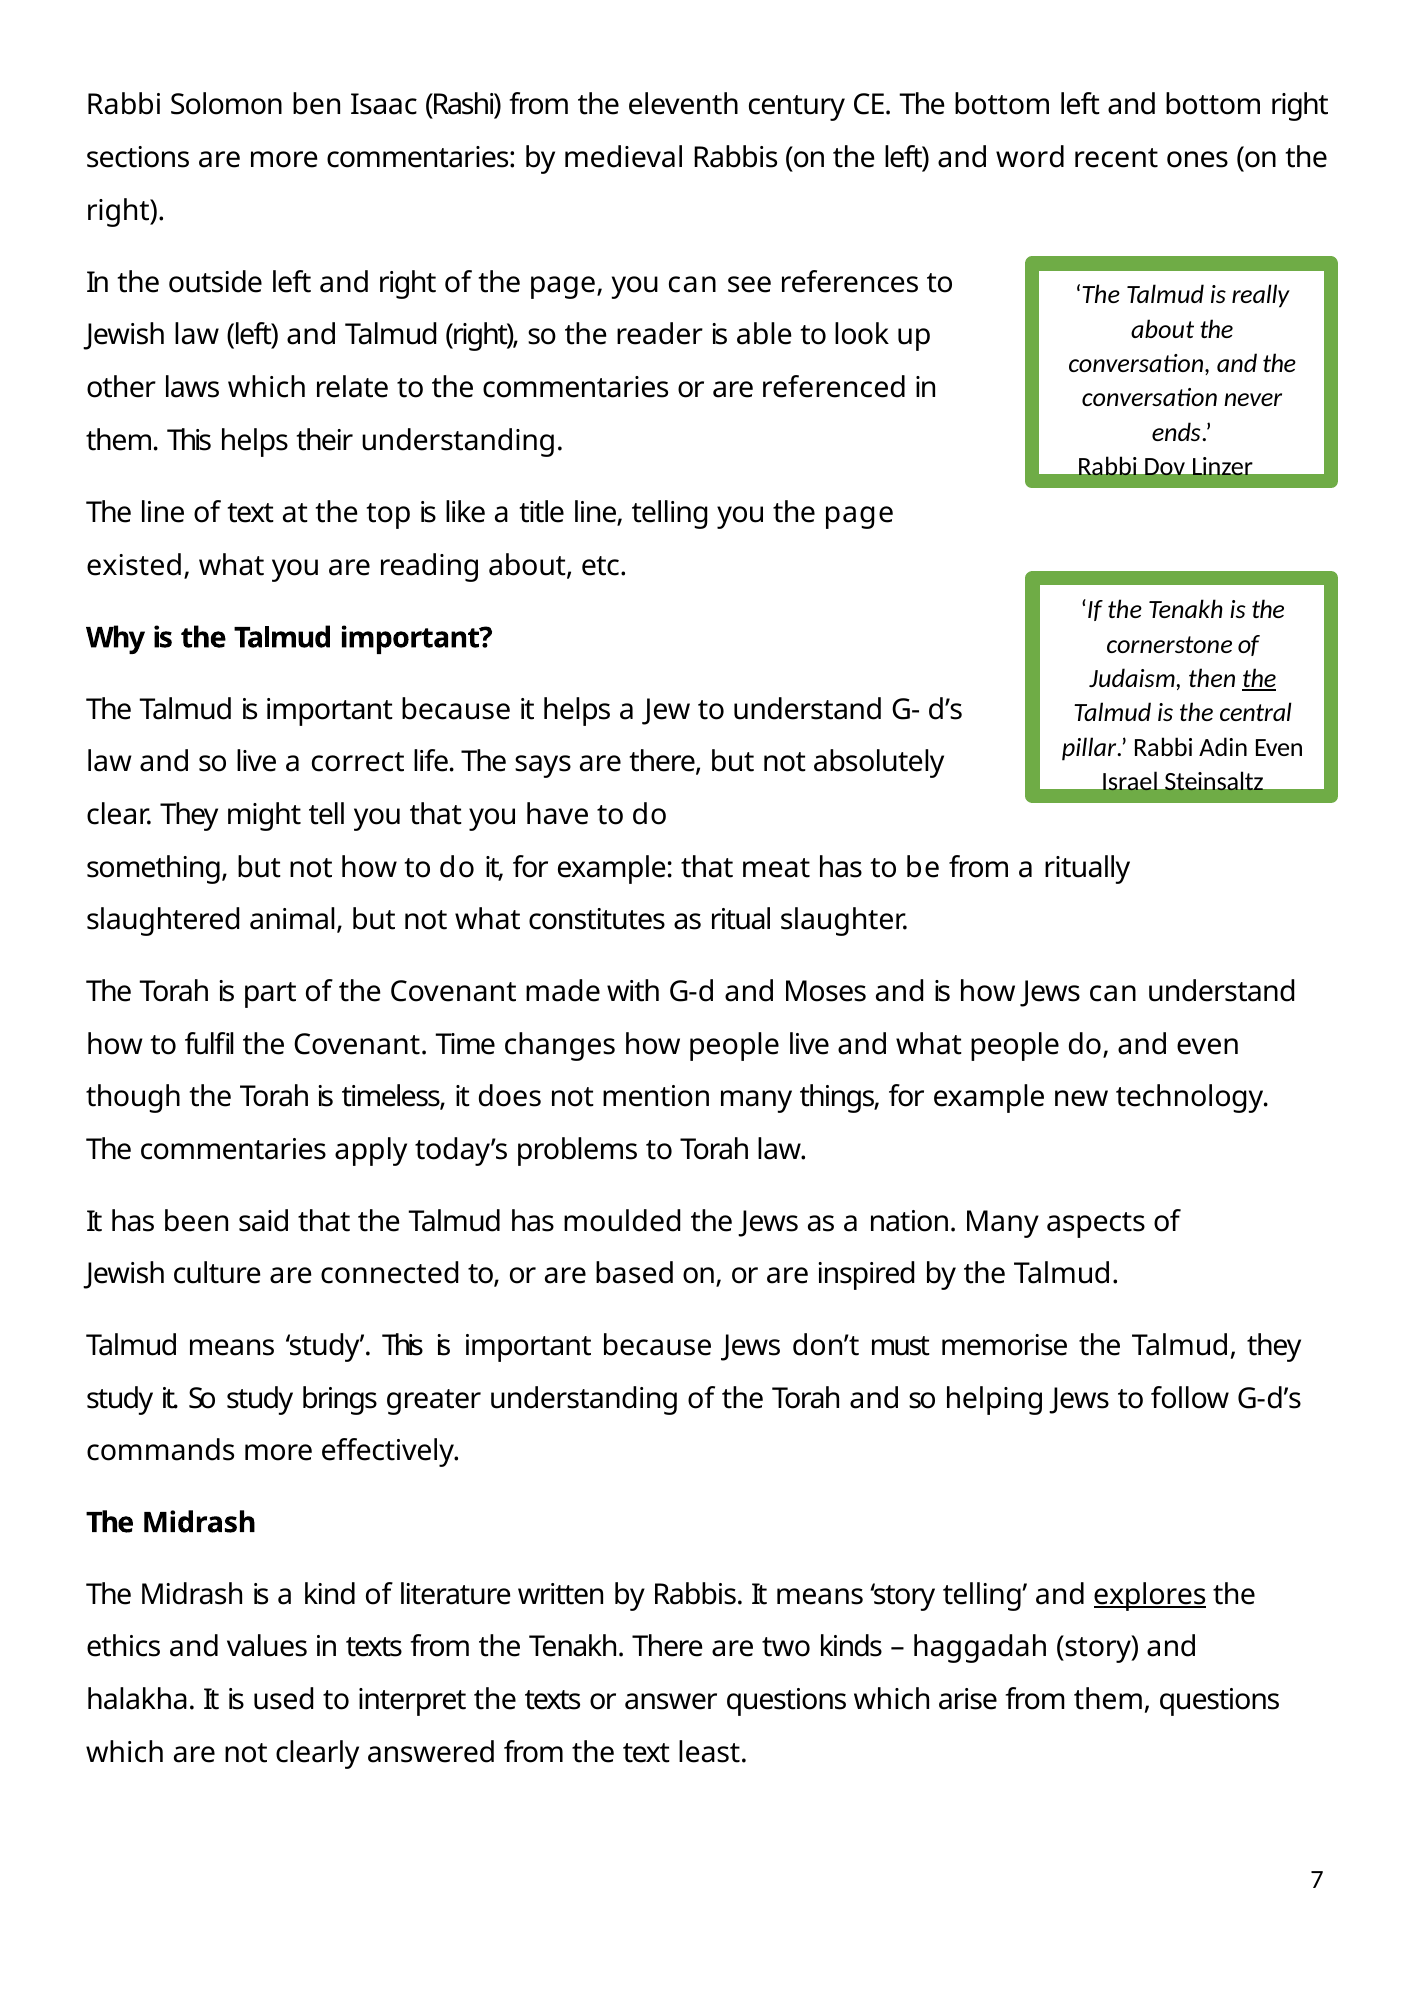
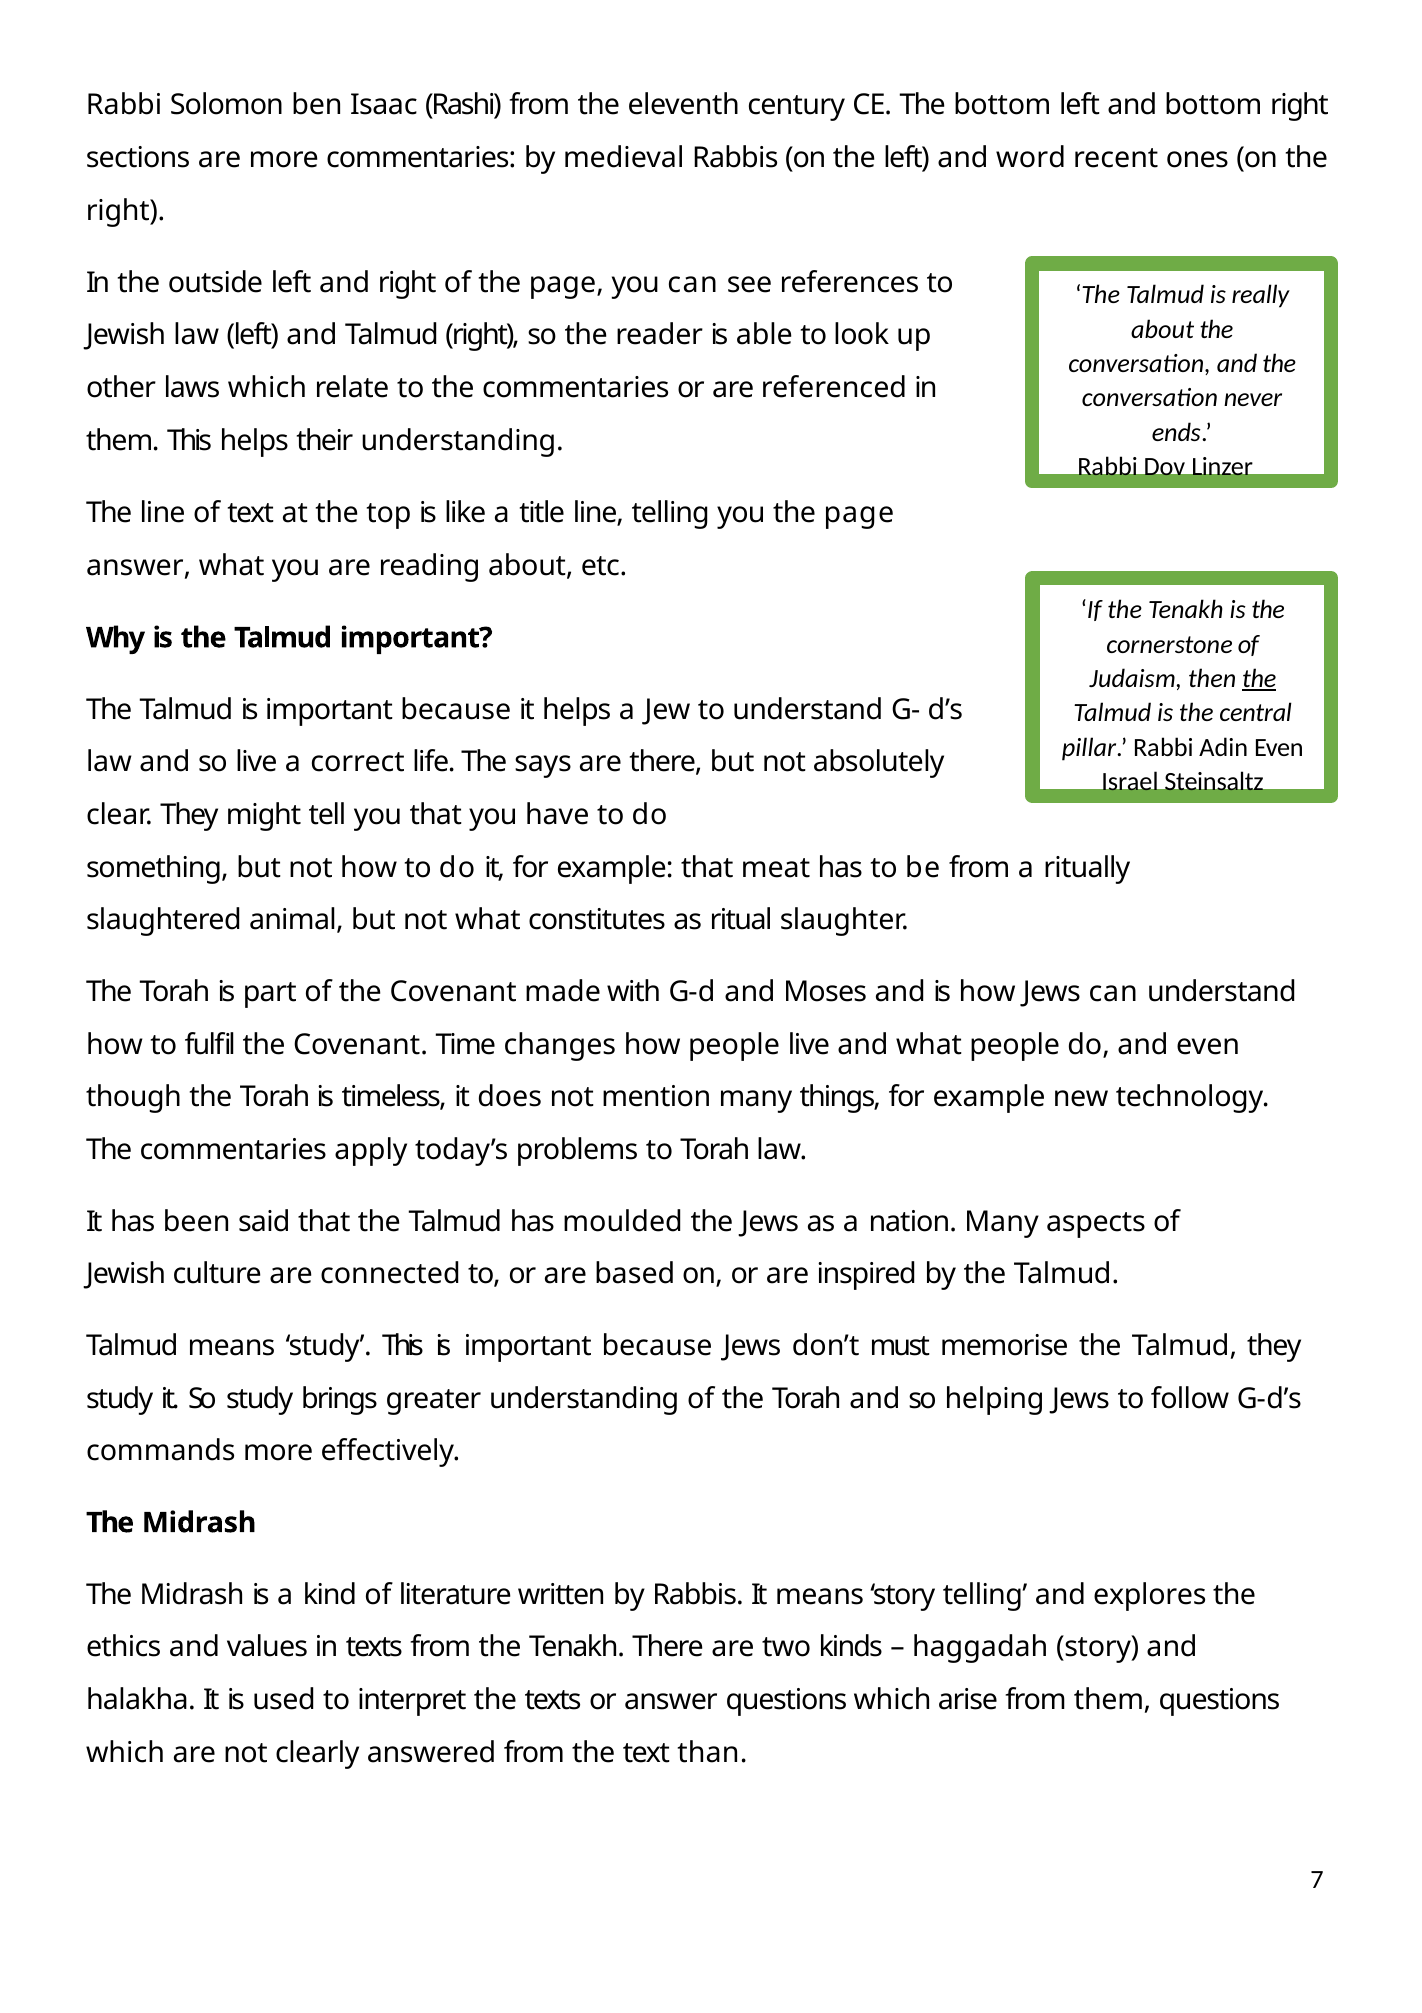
existed: existed -> answer (139, 566)
explores underline: present -> none (1150, 1594)
least: least -> than (712, 1752)
